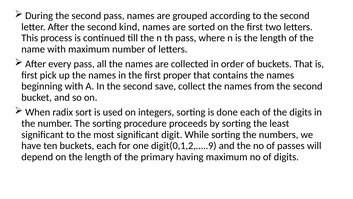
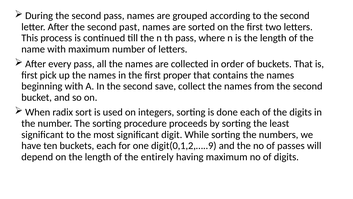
kind: kind -> past (130, 27)
primary: primary -> entirely (157, 157)
